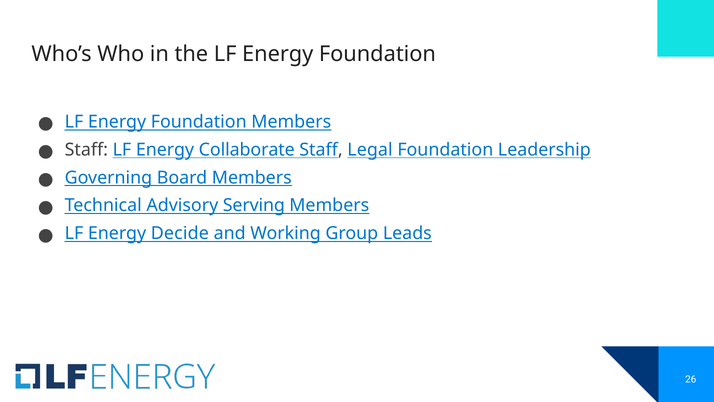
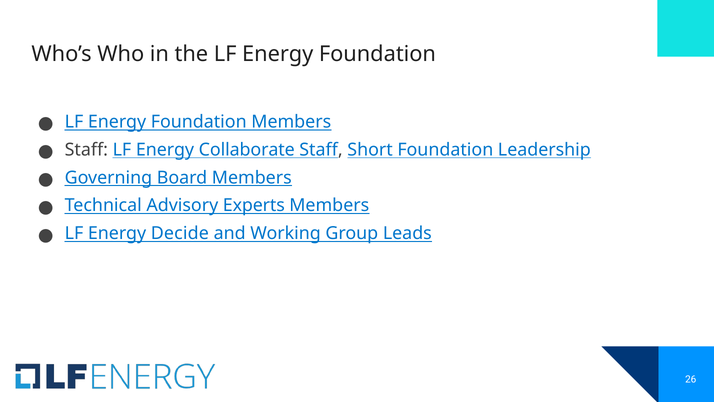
Legal: Legal -> Short (370, 150)
Serving: Serving -> Experts (254, 205)
